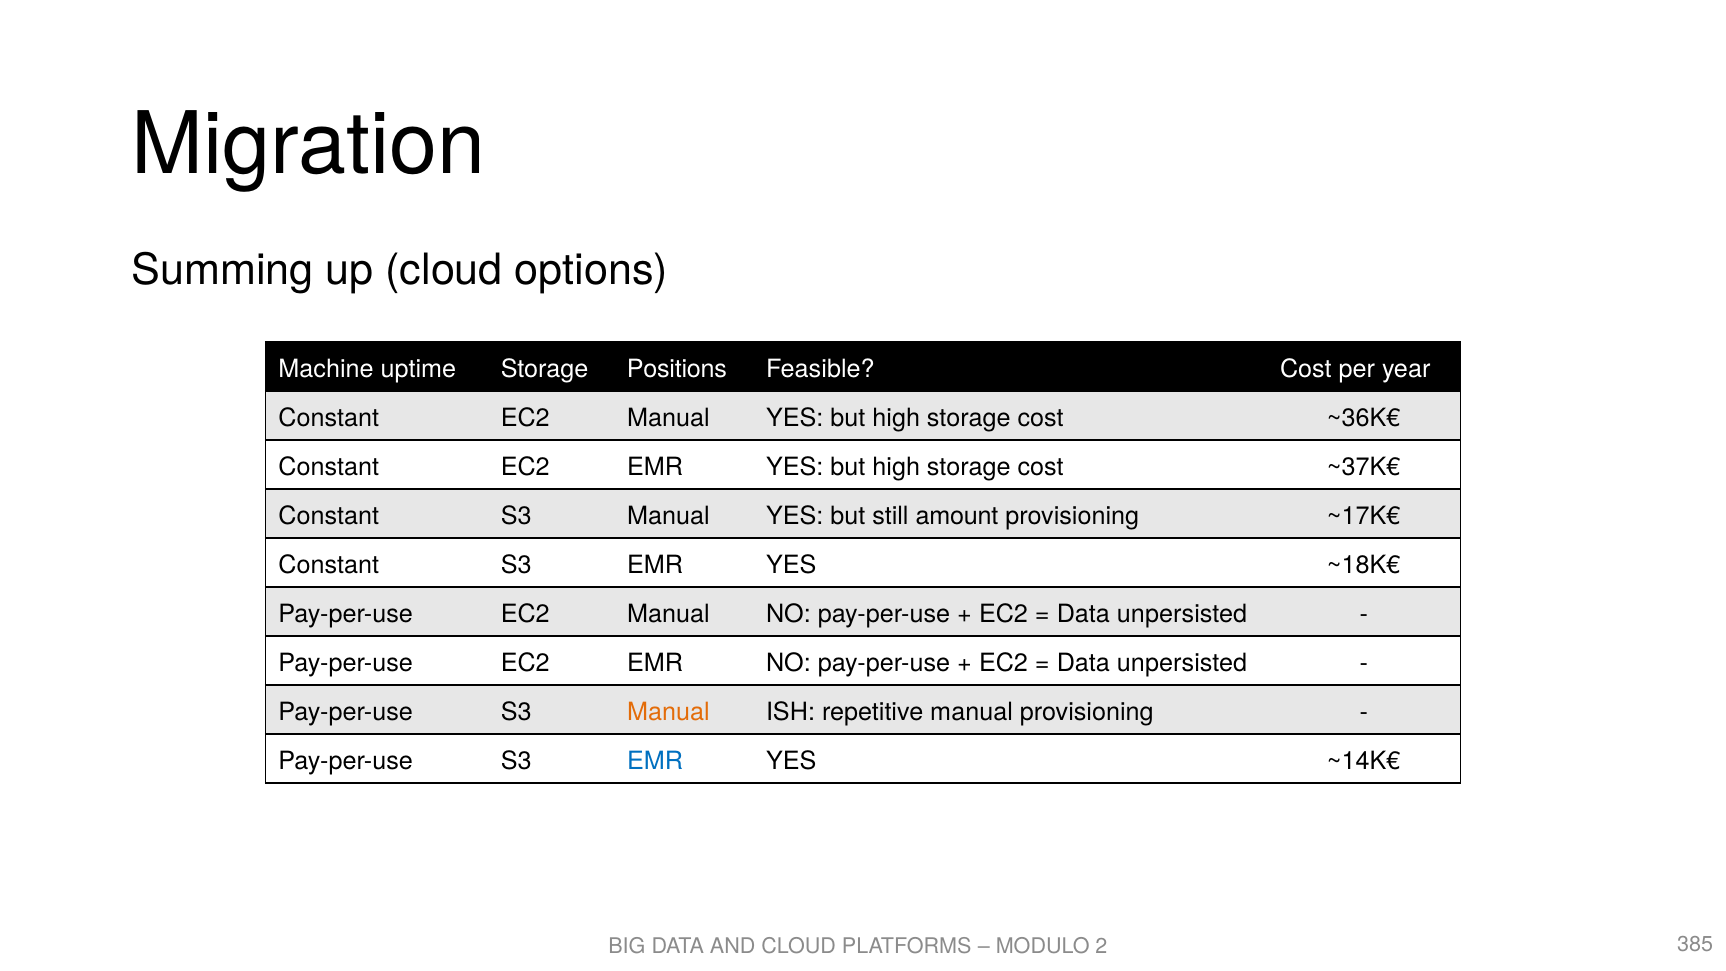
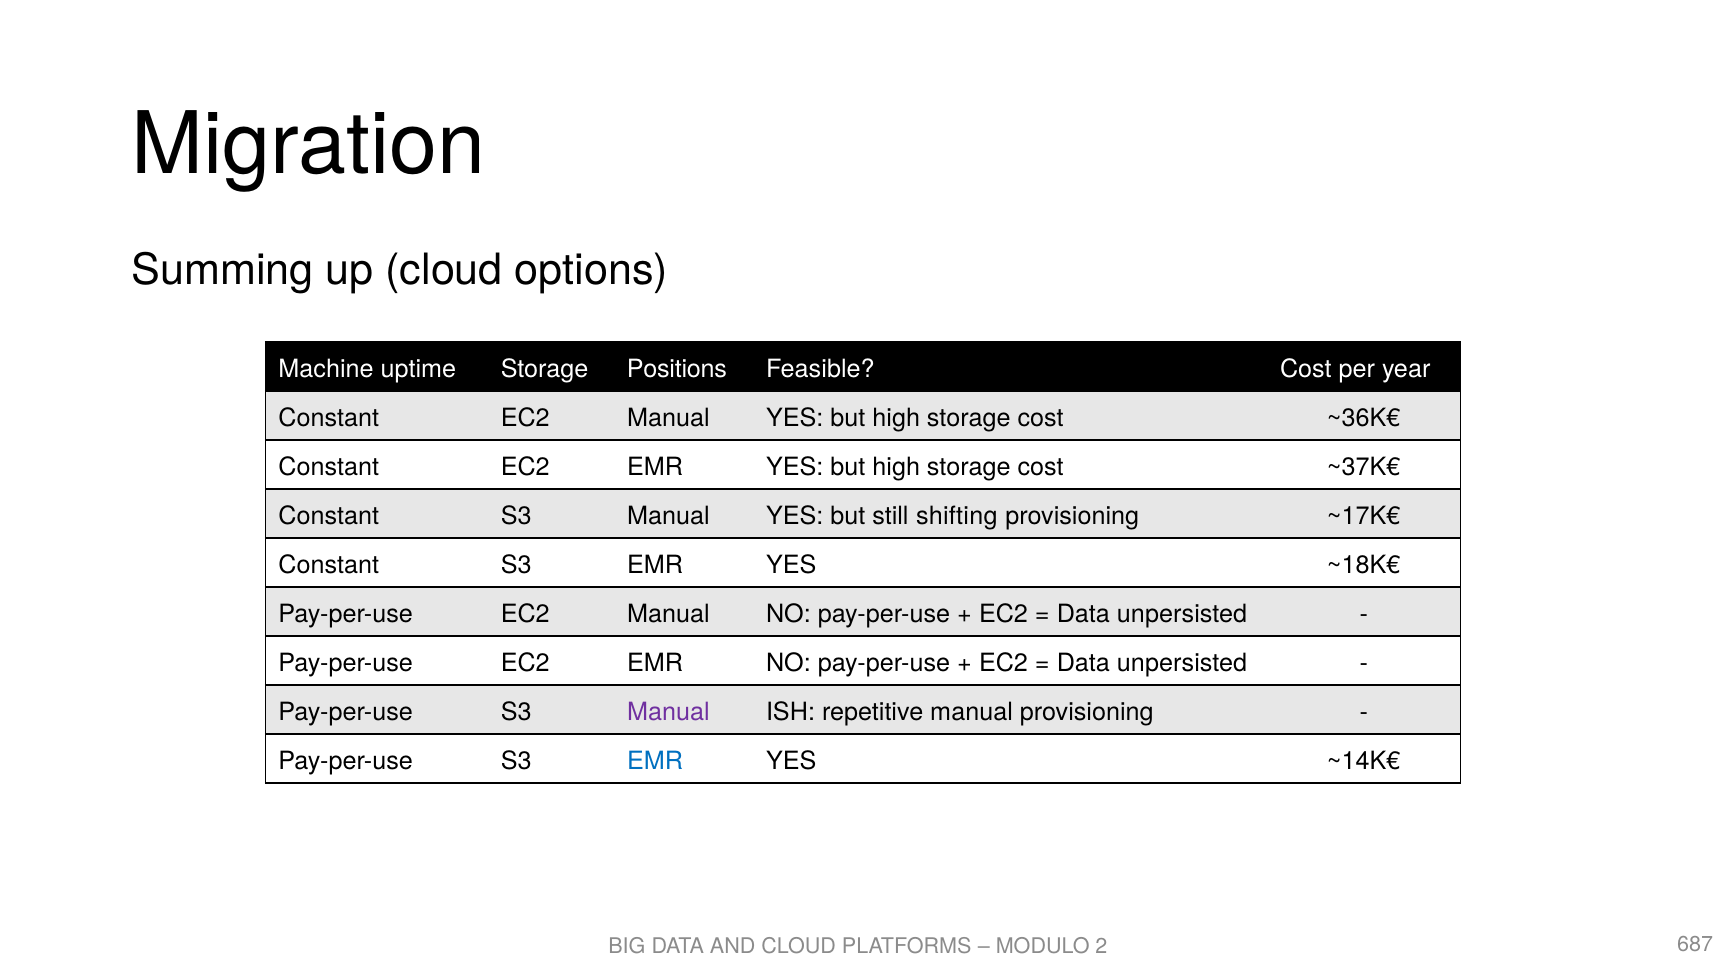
amount: amount -> shifting (957, 516)
Manual colour: orange -> purple (668, 712)
385: 385 -> 687 (1695, 944)
